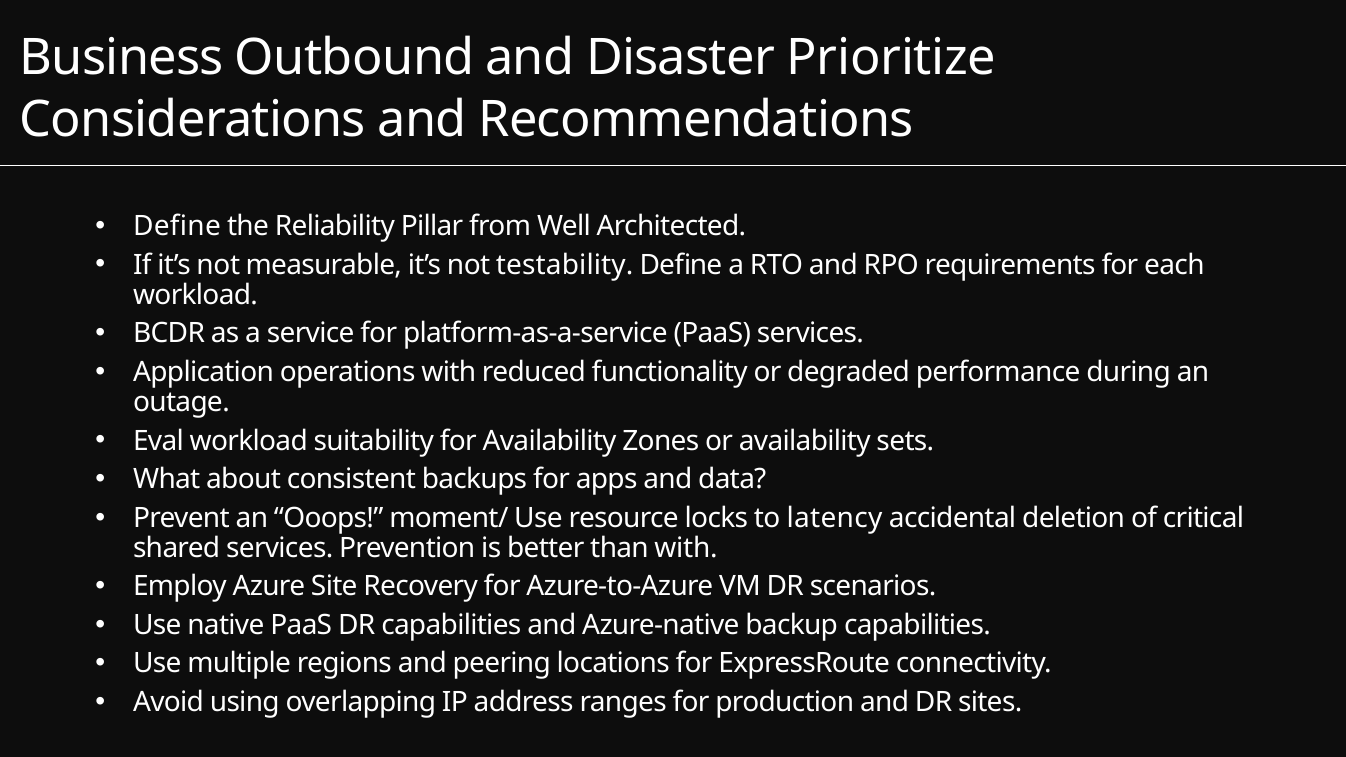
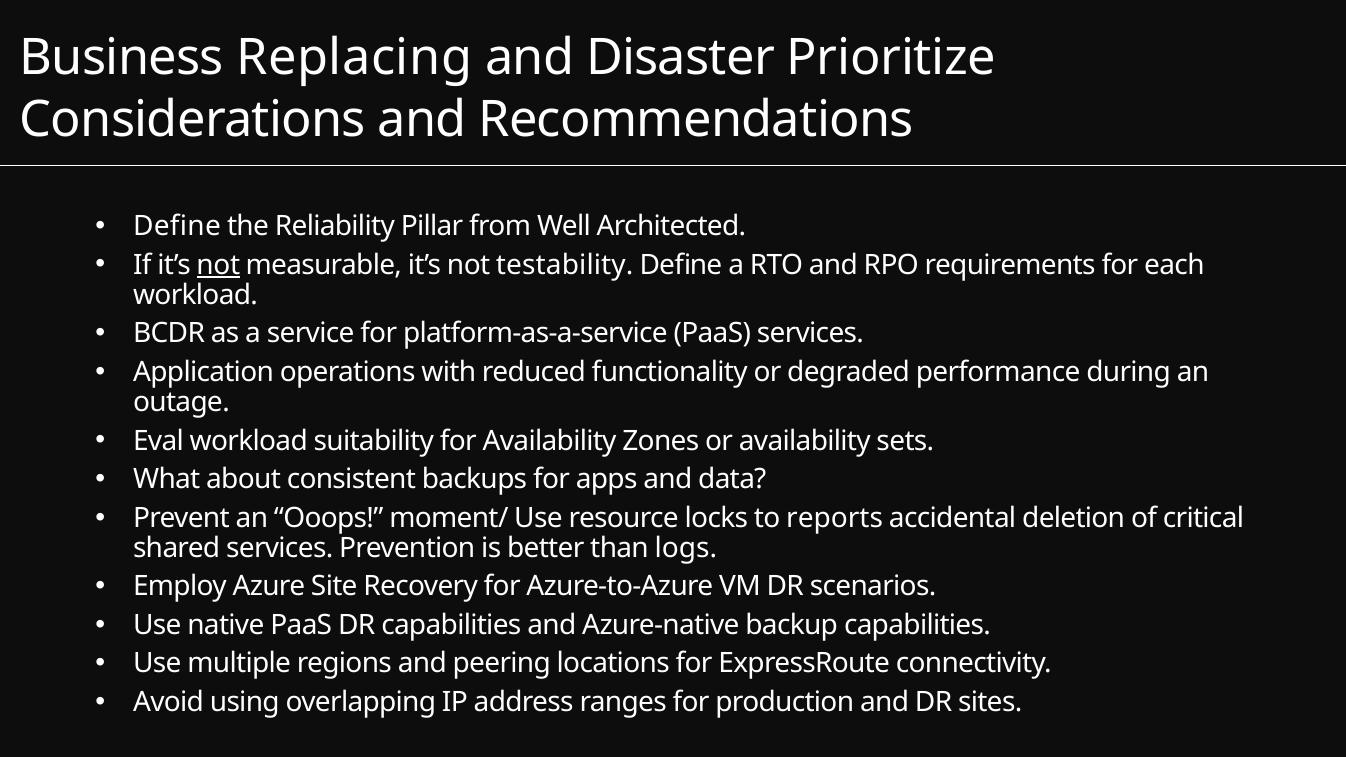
Outbound: Outbound -> Replacing (354, 57)
not underline: none -> present (218, 265)
latency: latency -> reports (835, 518)
than with: with -> logs (686, 548)
